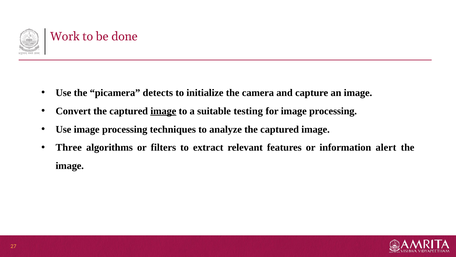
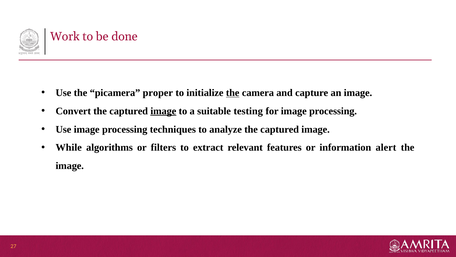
detects: detects -> proper (158, 93)
the underline: none -> present (233, 93)
Three: Three -> While (69, 147)
